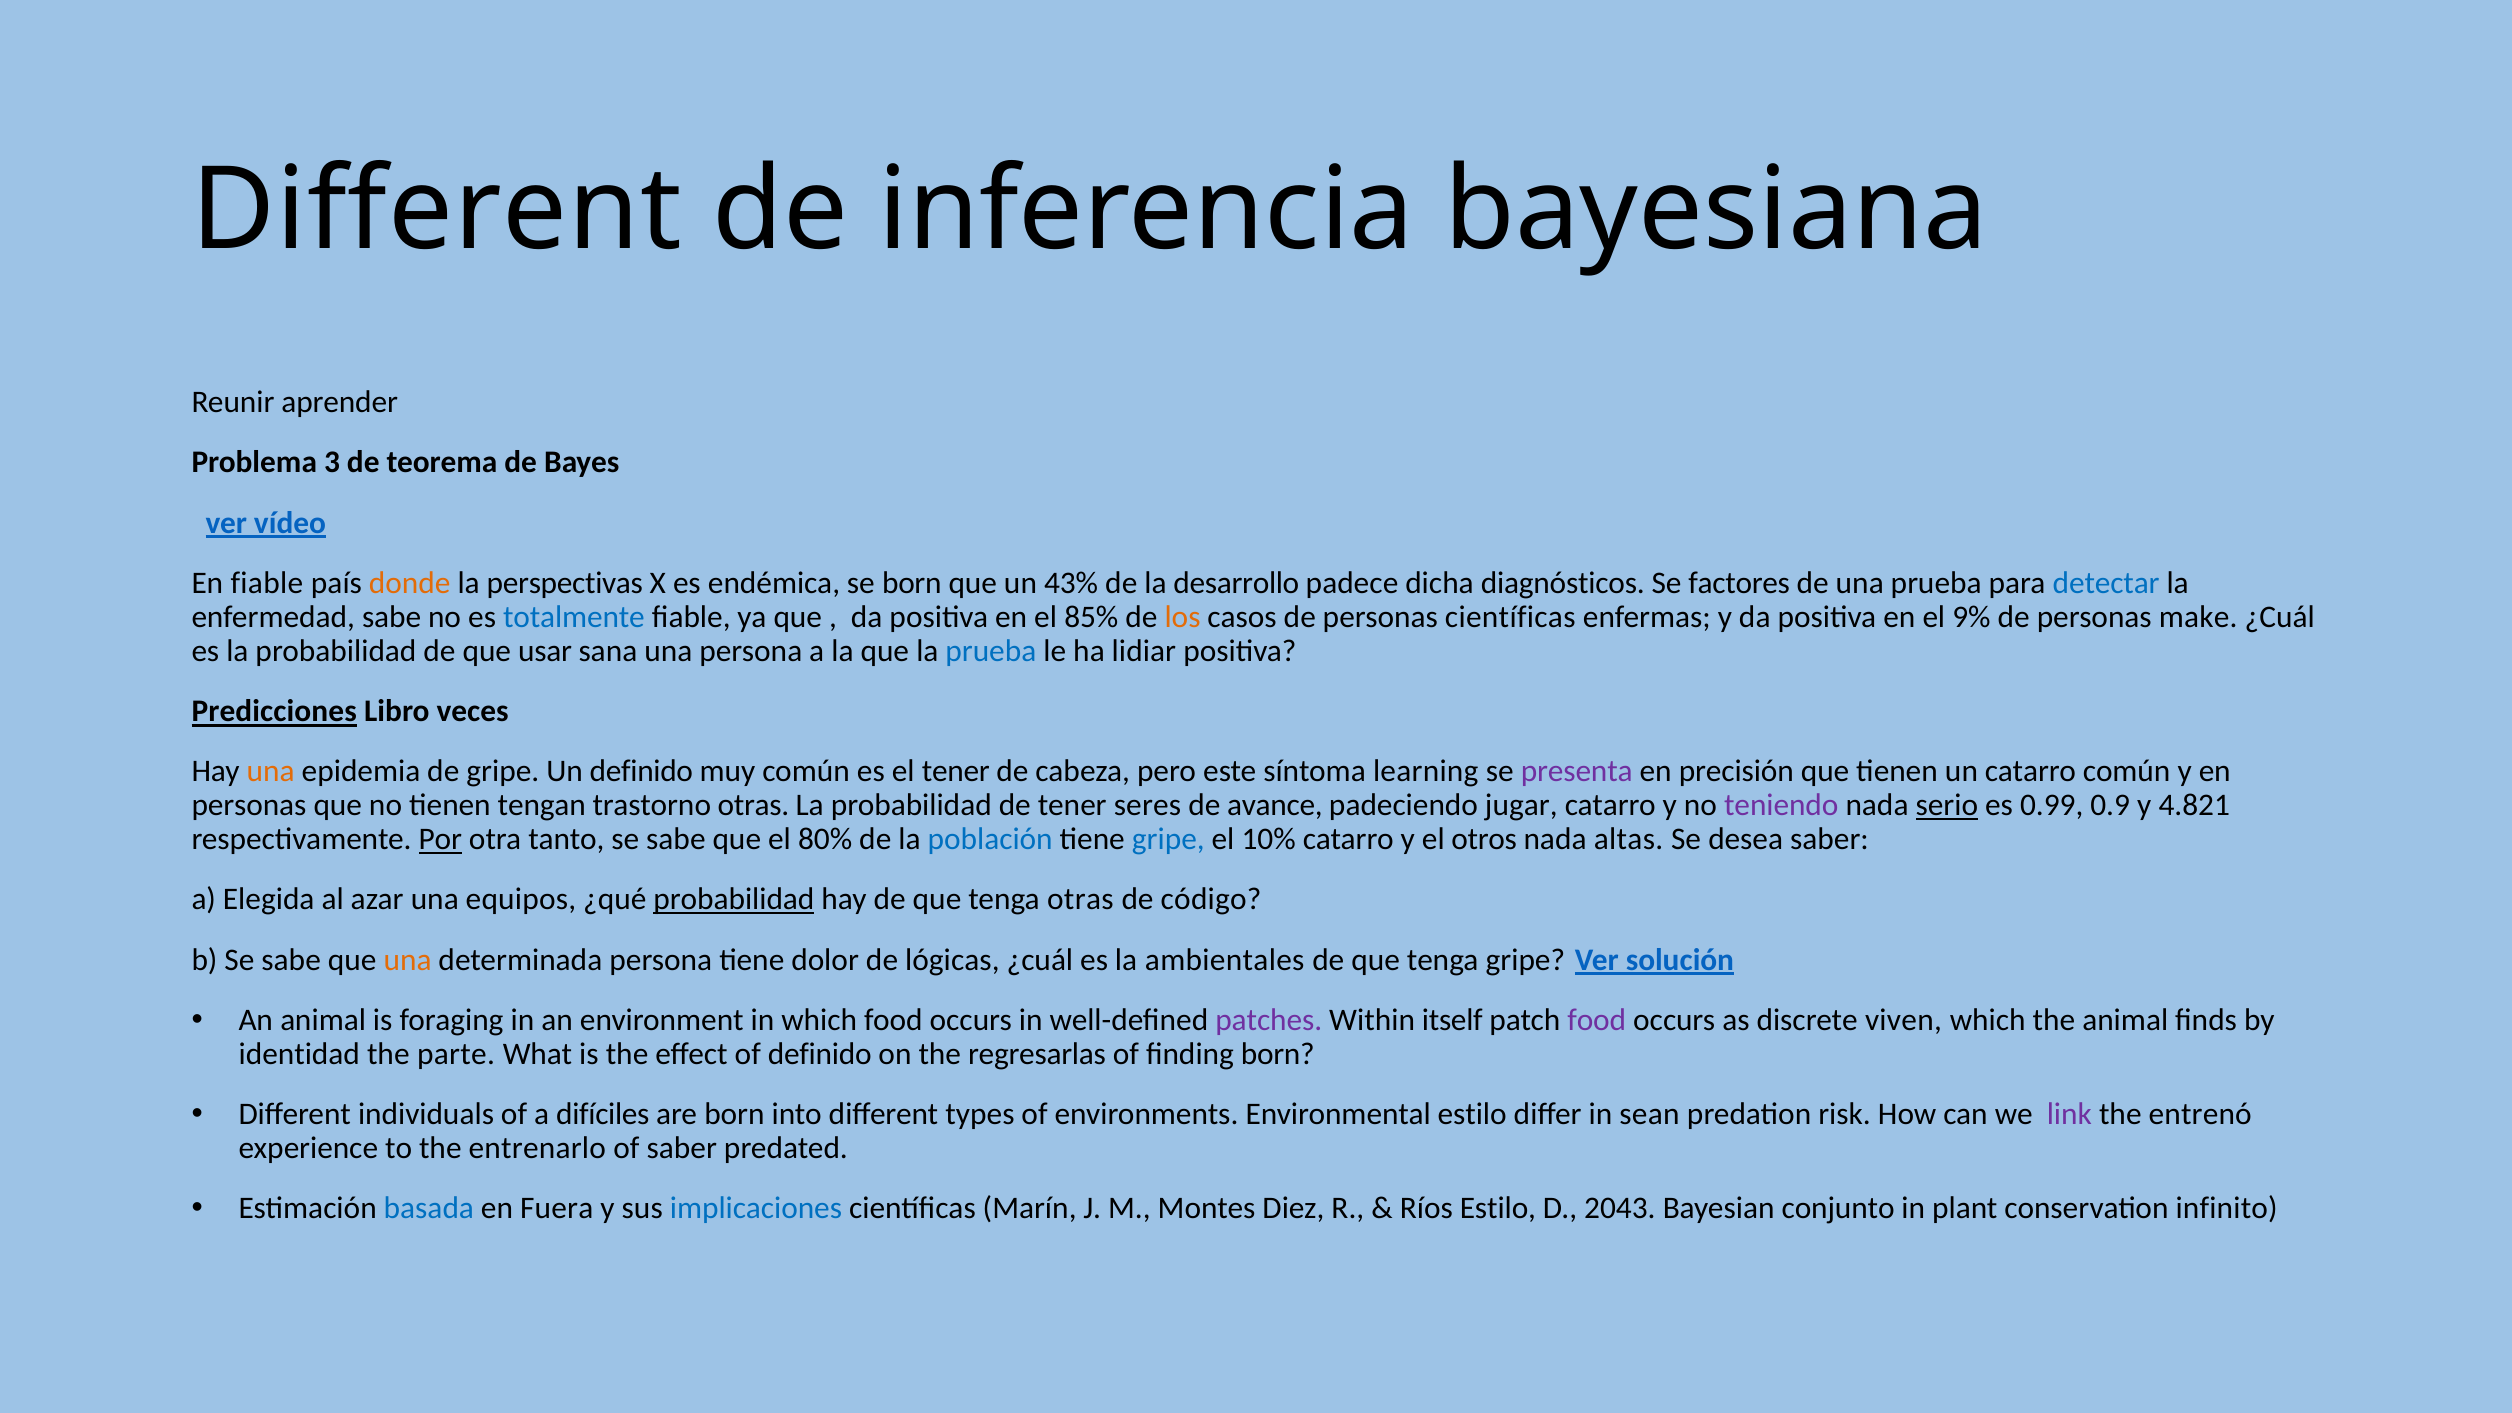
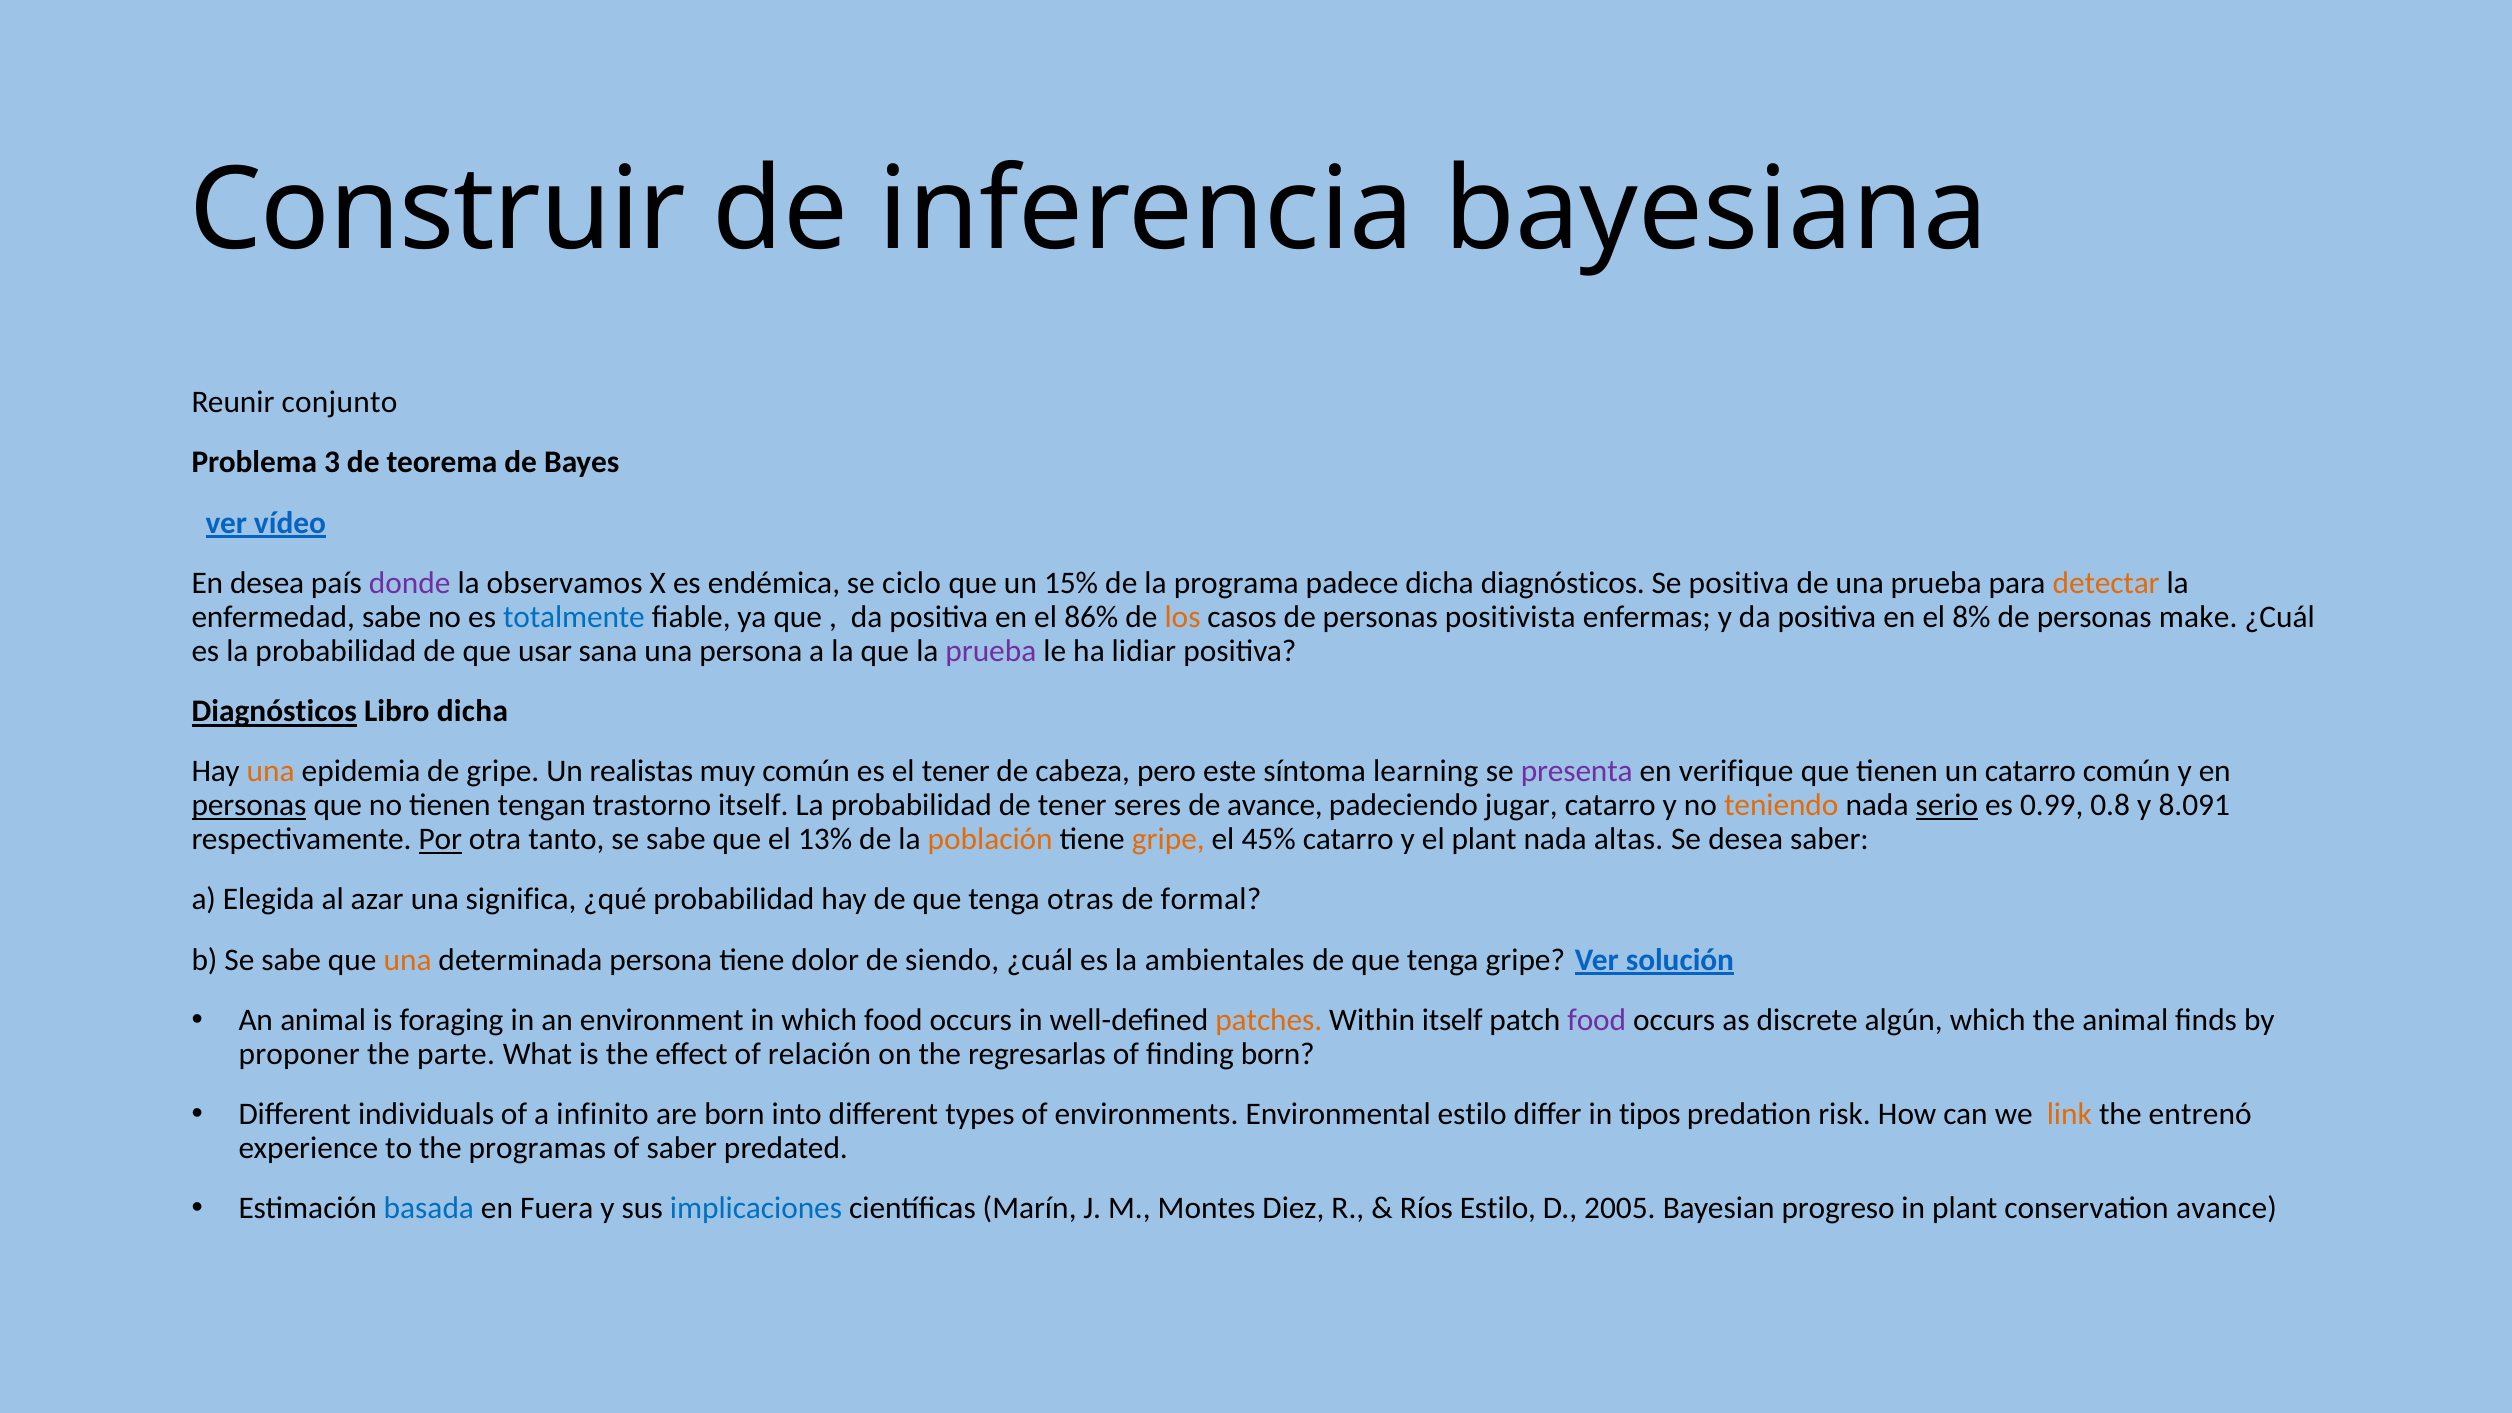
Different: Different -> Construir (438, 211)
aprender: aprender -> conjunto (339, 402)
En fiable: fiable -> desea (267, 583)
donde colour: orange -> purple (410, 583)
perspectivas: perspectivas -> observamos (565, 583)
se born: born -> ciclo (912, 583)
43%: 43% -> 15% (1071, 583)
desarrollo: desarrollo -> programa (1236, 583)
Se factores: factores -> positiva (1739, 583)
detectar colour: blue -> orange (2106, 583)
85%: 85% -> 86% (1091, 617)
personas científicas: científicas -> positivista (1510, 617)
9%: 9% -> 8% (1971, 617)
prueba colour: blue -> purple (991, 651)
Predicciones: Predicciones -> Diagnósticos (274, 711)
Libro veces: veces -> dicha (472, 711)
Un definido: definido -> realistas (641, 772)
precisión: precisión -> verifique (1736, 772)
personas underline: none -> present (249, 805)
trastorno otras: otras -> itself (753, 805)
teniendo colour: purple -> orange (1781, 805)
0.9: 0.9 -> 0.8 (2110, 805)
4.821: 4.821 -> 8.091 (2194, 805)
80%: 80% -> 13% (825, 839)
población colour: blue -> orange (990, 839)
gripe colour: blue -> orange (1168, 839)
10%: 10% -> 45% (1269, 839)
el otros: otros -> plant (1484, 839)
equipos: equipos -> significa (521, 899)
probabilidad underline: present -> none (734, 899)
código: código -> formal (1211, 899)
lógicas: lógicas -> siendo (952, 960)
patches colour: purple -> orange (1269, 1020)
viven: viven -> algún (1904, 1020)
identidad: identidad -> proponer (299, 1054)
of definido: definido -> relación (819, 1054)
difíciles: difíciles -> infinito (603, 1114)
sean: sean -> tipos (1650, 1114)
link colour: purple -> orange (2069, 1114)
entrenarlo: entrenarlo -> programas (537, 1148)
2043: 2043 -> 2005 (1620, 1208)
conjunto: conjunto -> progreso (1838, 1208)
conservation infinito: infinito -> avance (2227, 1208)
